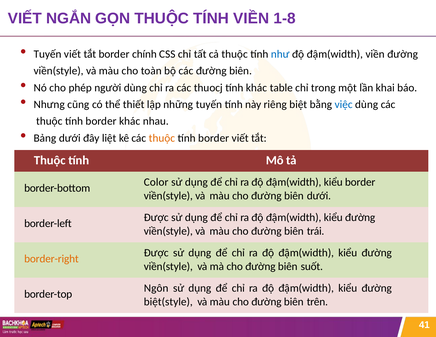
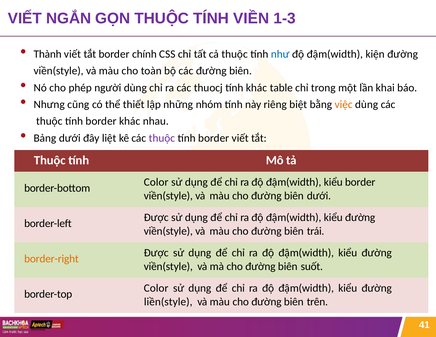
1-8: 1-8 -> 1-3 (285, 18)
Tuyến: Tuyến -> Thành (48, 54)
đậm(width viền: viền -> kiện (375, 54)
những tuyến: tuyến -> nhóm (209, 105)
việc colour: blue -> orange (344, 105)
thuộc colour: orange -> purple (162, 138)
Ngôn: Ngôn -> Color (156, 288)
biệt(style: biệt(style -> liền(style (168, 302)
